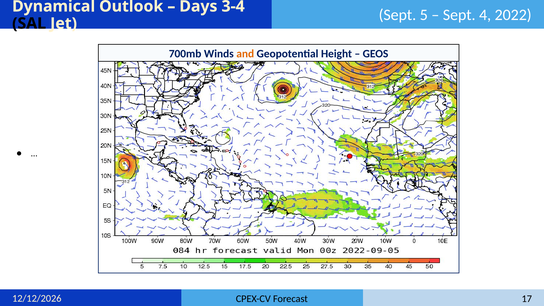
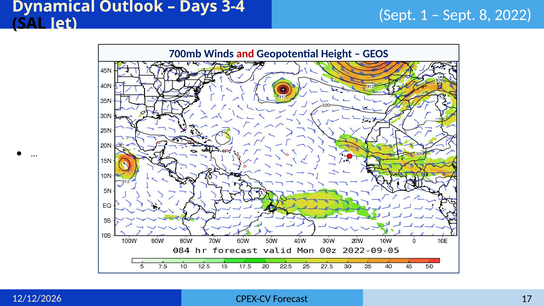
5: 5 -> 1 (424, 15)
4: 4 -> 8 (485, 15)
and colour: orange -> red (245, 54)
